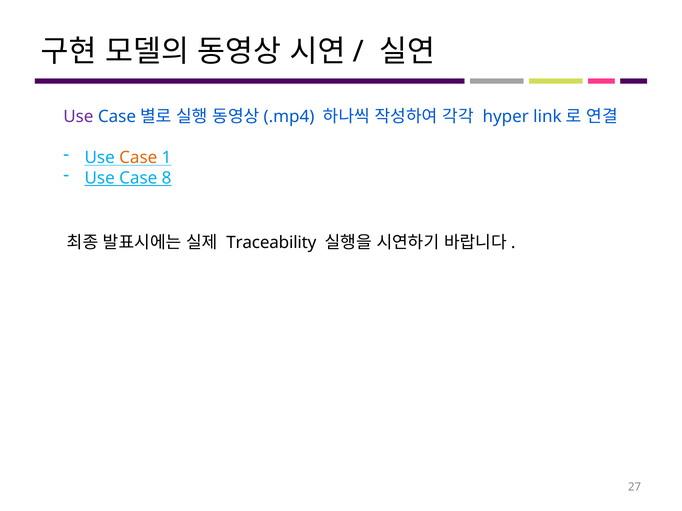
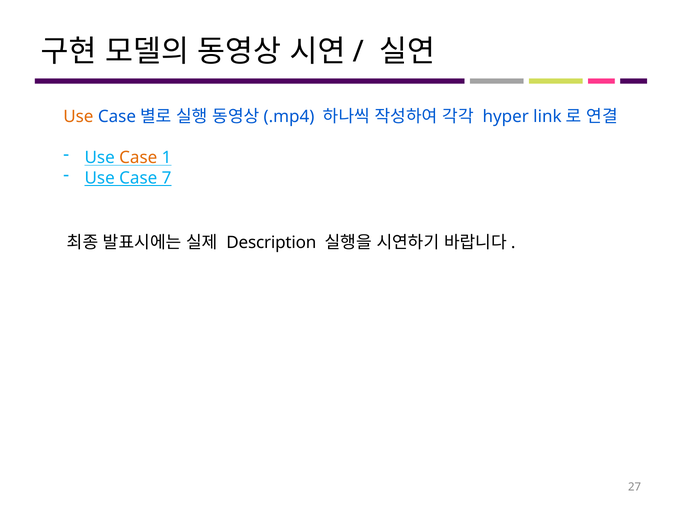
Use colour: purple -> orange (78, 117)
8: 8 -> 7 (167, 178)
Traceability: Traceability -> Description (271, 243)
